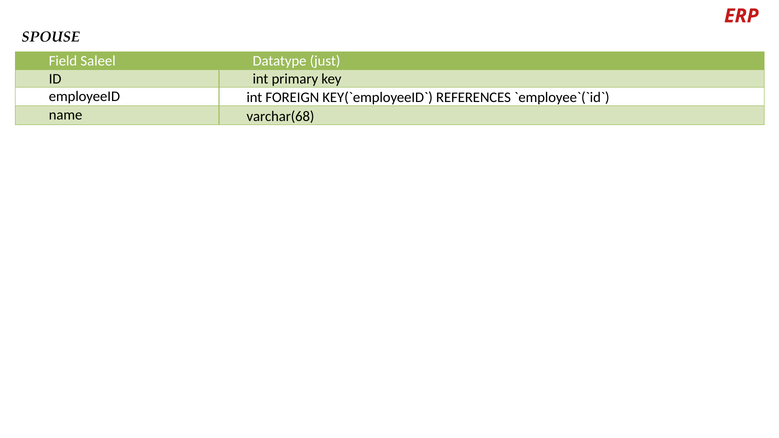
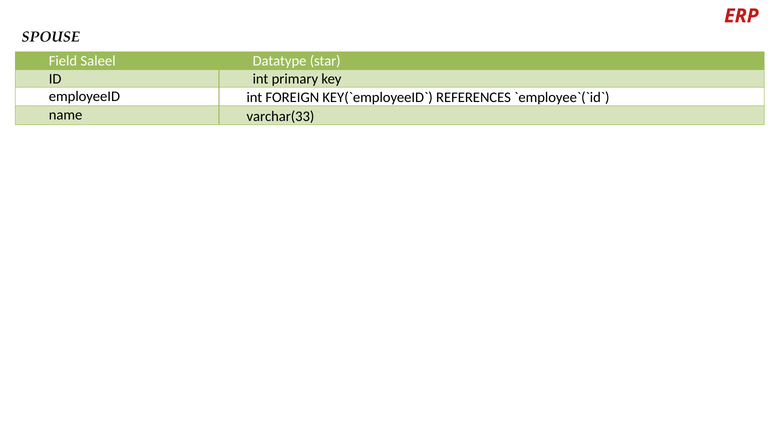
just: just -> star (325, 61)
varchar(68: varchar(68 -> varchar(33 (280, 116)
